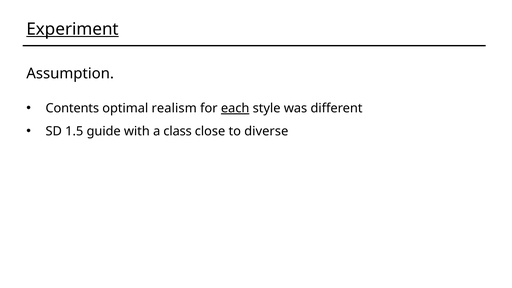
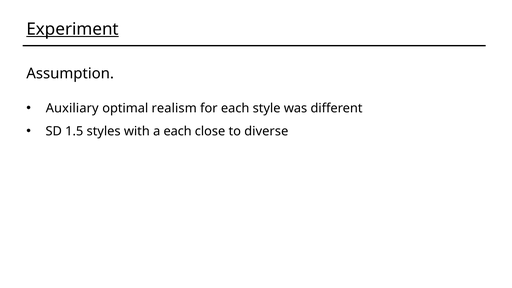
Contents: Contents -> Auxiliary (72, 108)
each underline: present -> none (235, 108)
guide: guide -> styles (104, 131)
a class: class -> each (178, 131)
